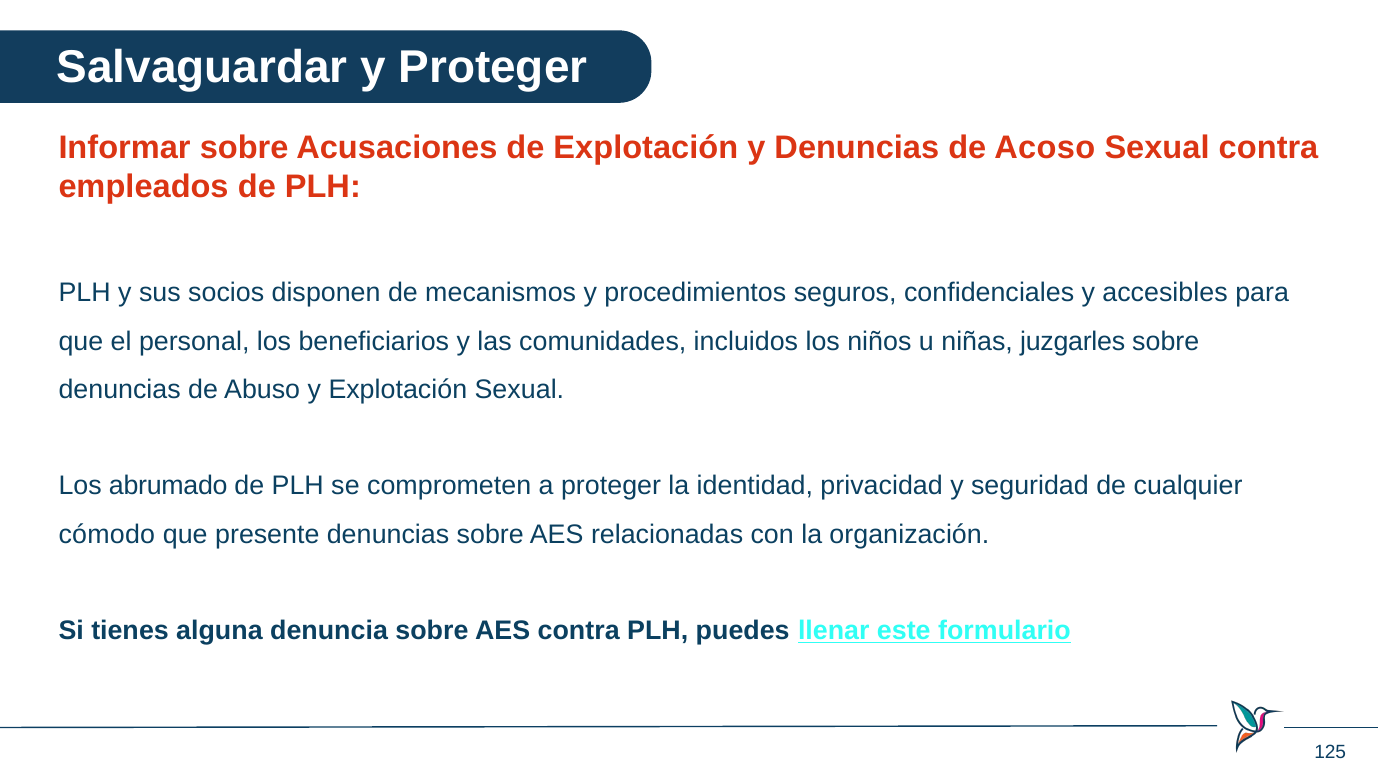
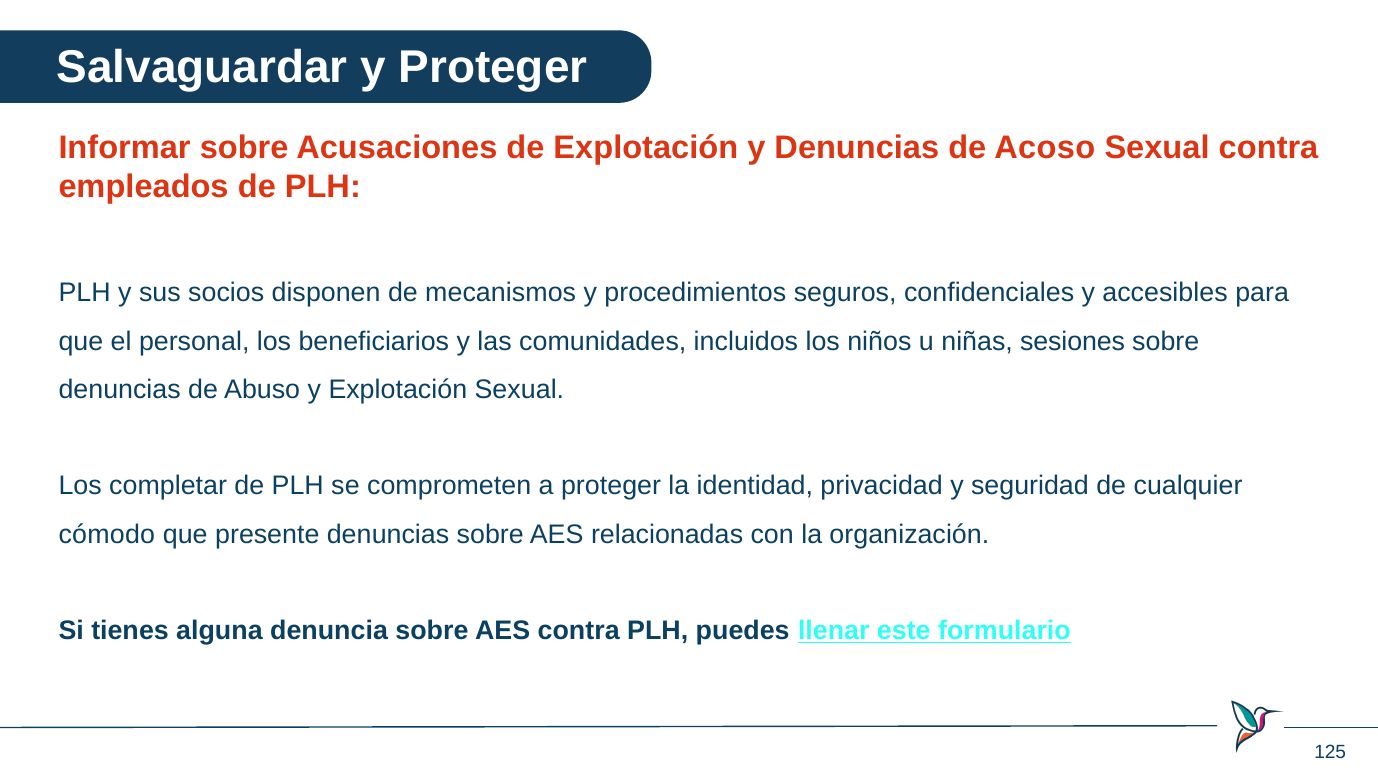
juzgarles: juzgarles -> sesiones (1073, 341)
abrumado: abrumado -> completar (168, 486)
